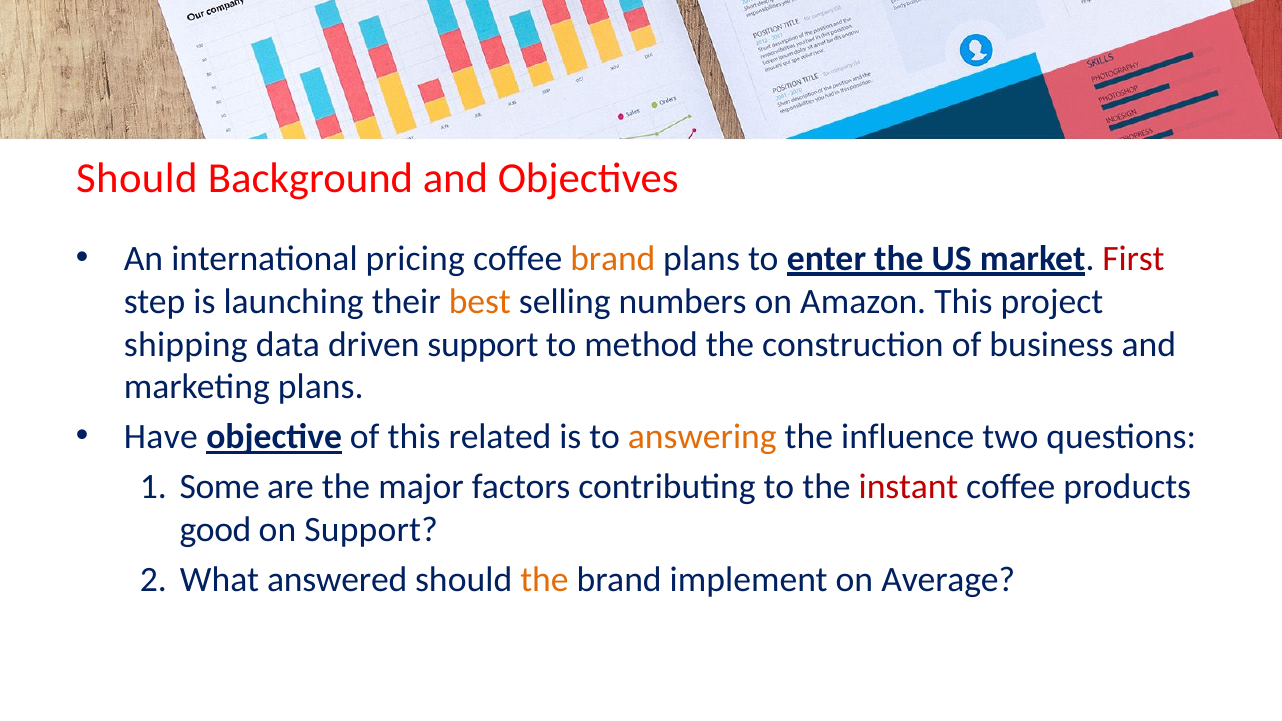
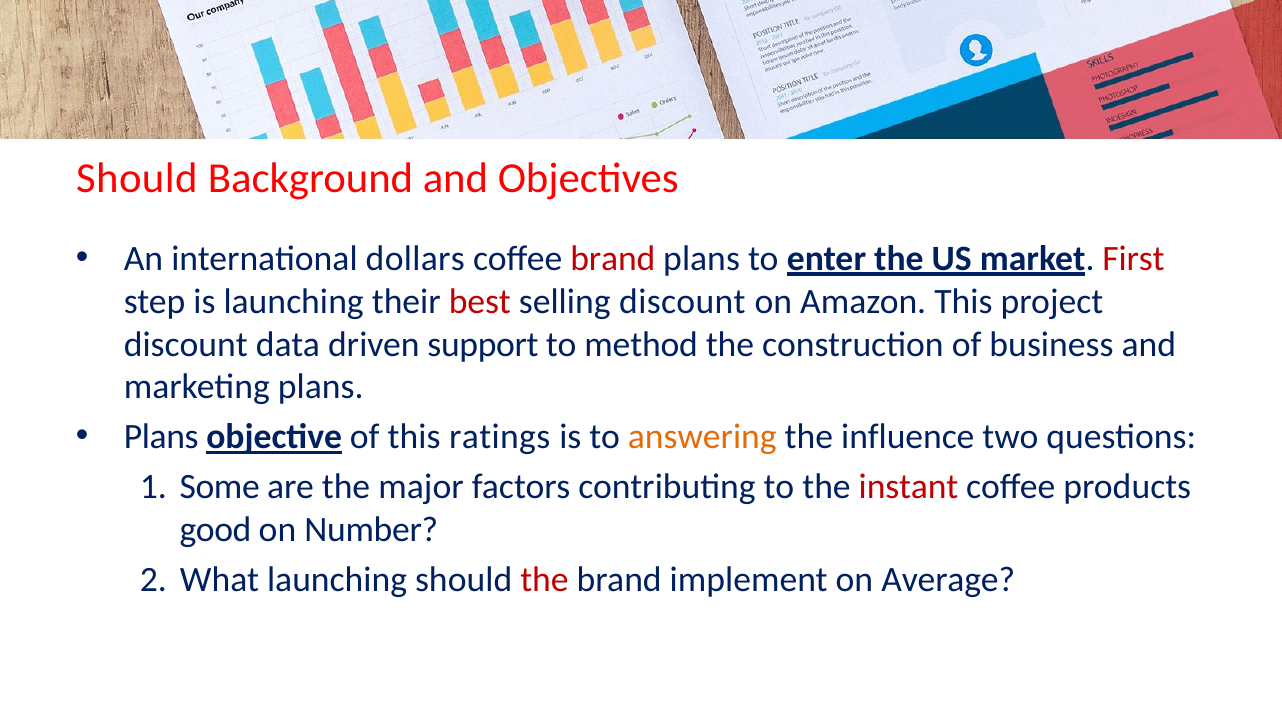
pricing: pricing -> dollars (415, 259)
brand colour: orange -> red (613, 259)
best colour: orange -> red (480, 302)
selling numbers: numbers -> discount (682, 302)
shipping: shipping -> discount (186, 344)
Have: Have -> Plans (161, 437)
related: related -> ratings (500, 437)
on Support: Support -> Number (371, 530)
What answered: answered -> launching (337, 580)
the colour: orange -> red (544, 580)
